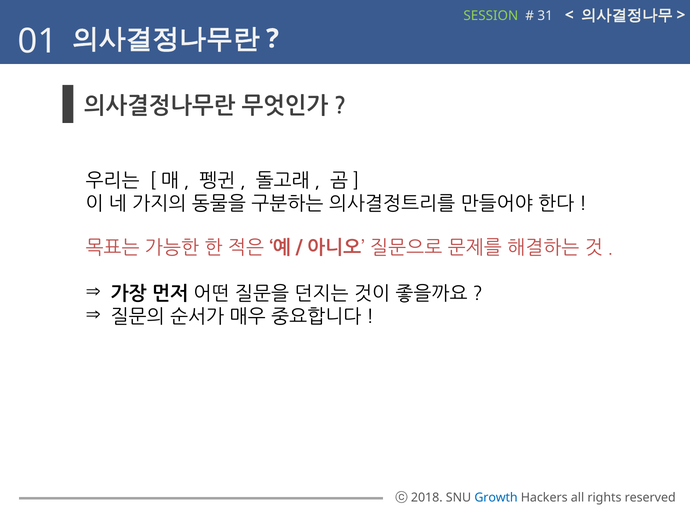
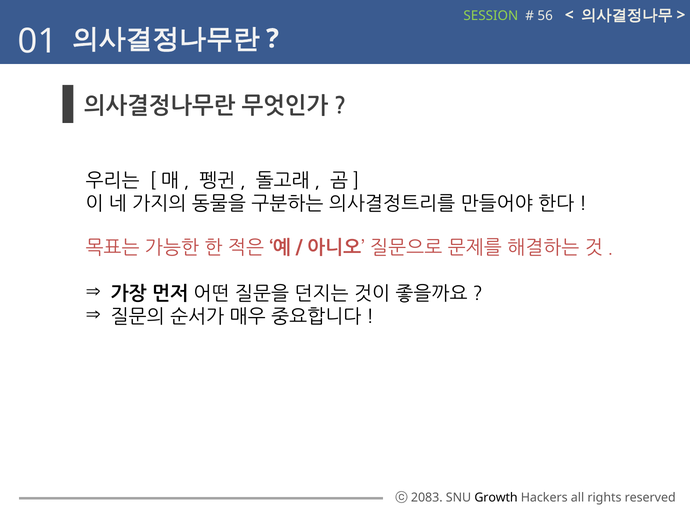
31: 31 -> 56 (545, 16)
2018: 2018 -> 2083 (427, 497)
Growth colour: blue -> black (496, 497)
